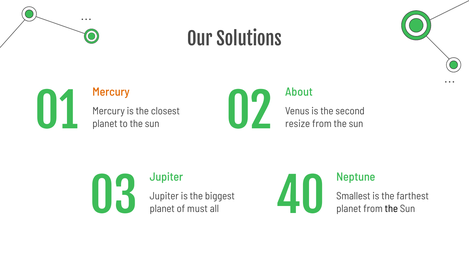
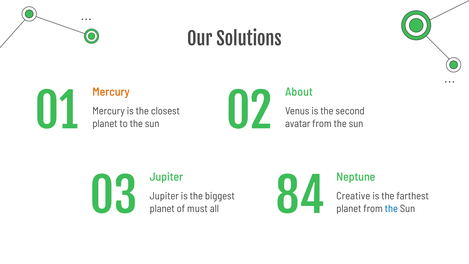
resize: resize -> avatar (298, 124)
40: 40 -> 84 (300, 198)
Smallest: Smallest -> Creative (353, 196)
the colour: black -> blue (391, 208)
